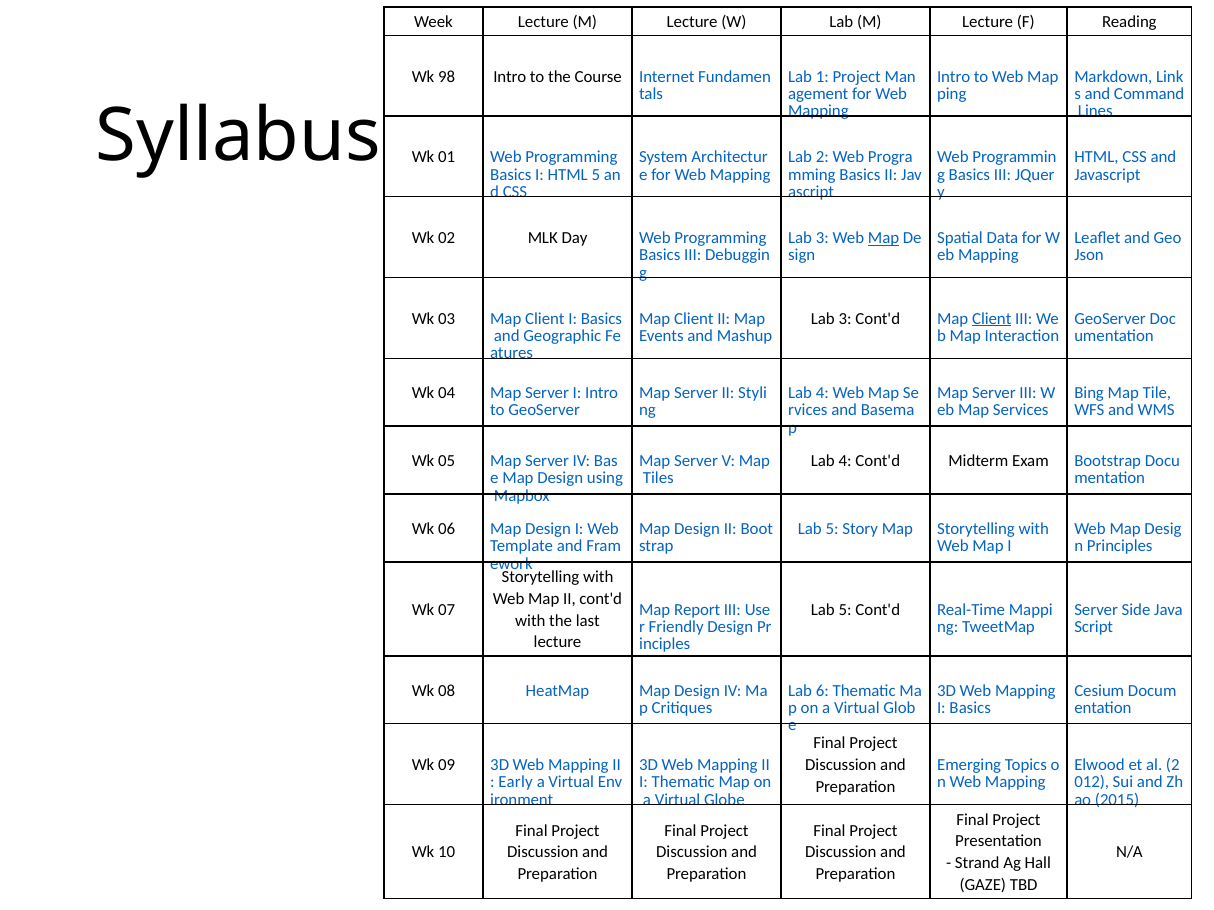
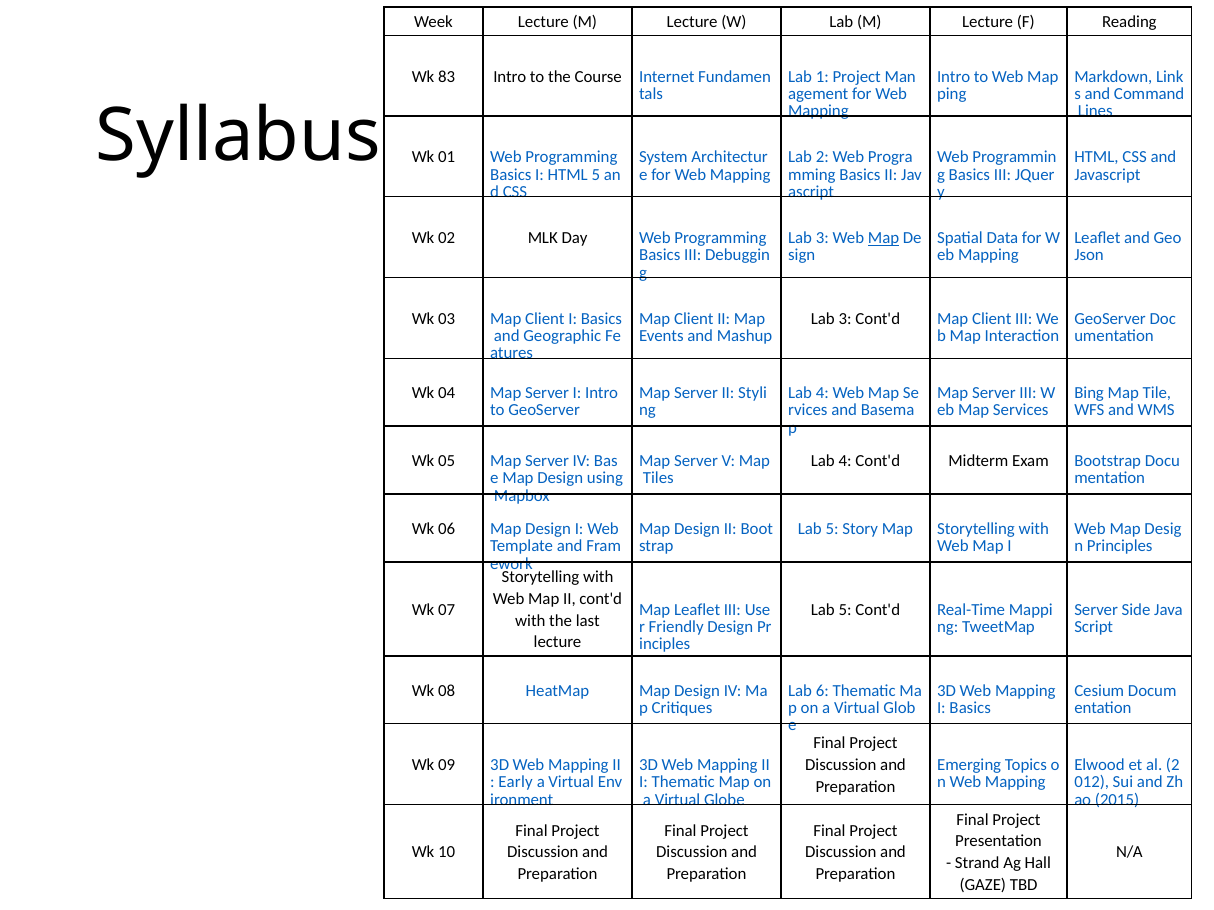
98: 98 -> 83 (447, 77)
Client underline: present -> none (992, 319)
Map Report: Report -> Leaflet (697, 610)
